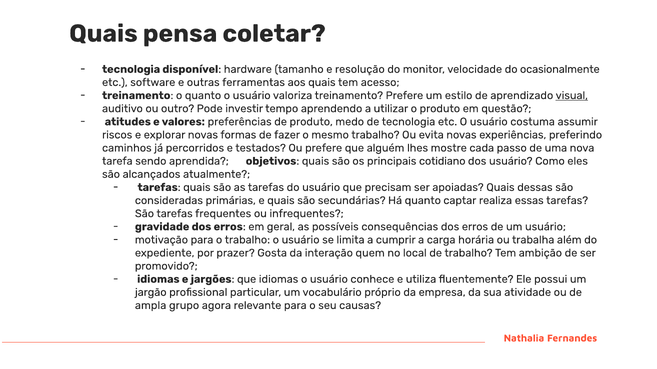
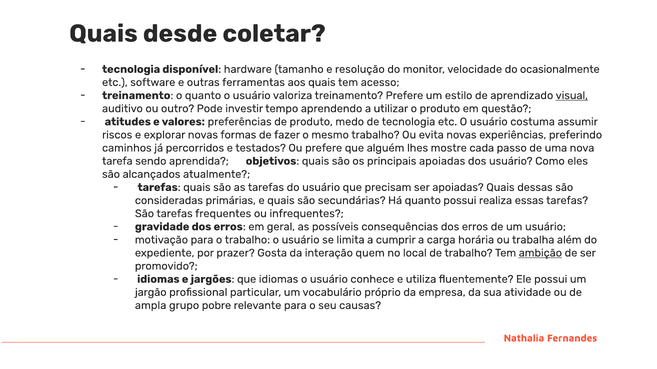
pensa: pensa -> desde (180, 34)
principais cotidiano: cotidiano -> apoiadas (442, 161)
quanto captar: captar -> possui (460, 201)
ambição underline: none -> present (540, 253)
agora: agora -> pobre (216, 306)
